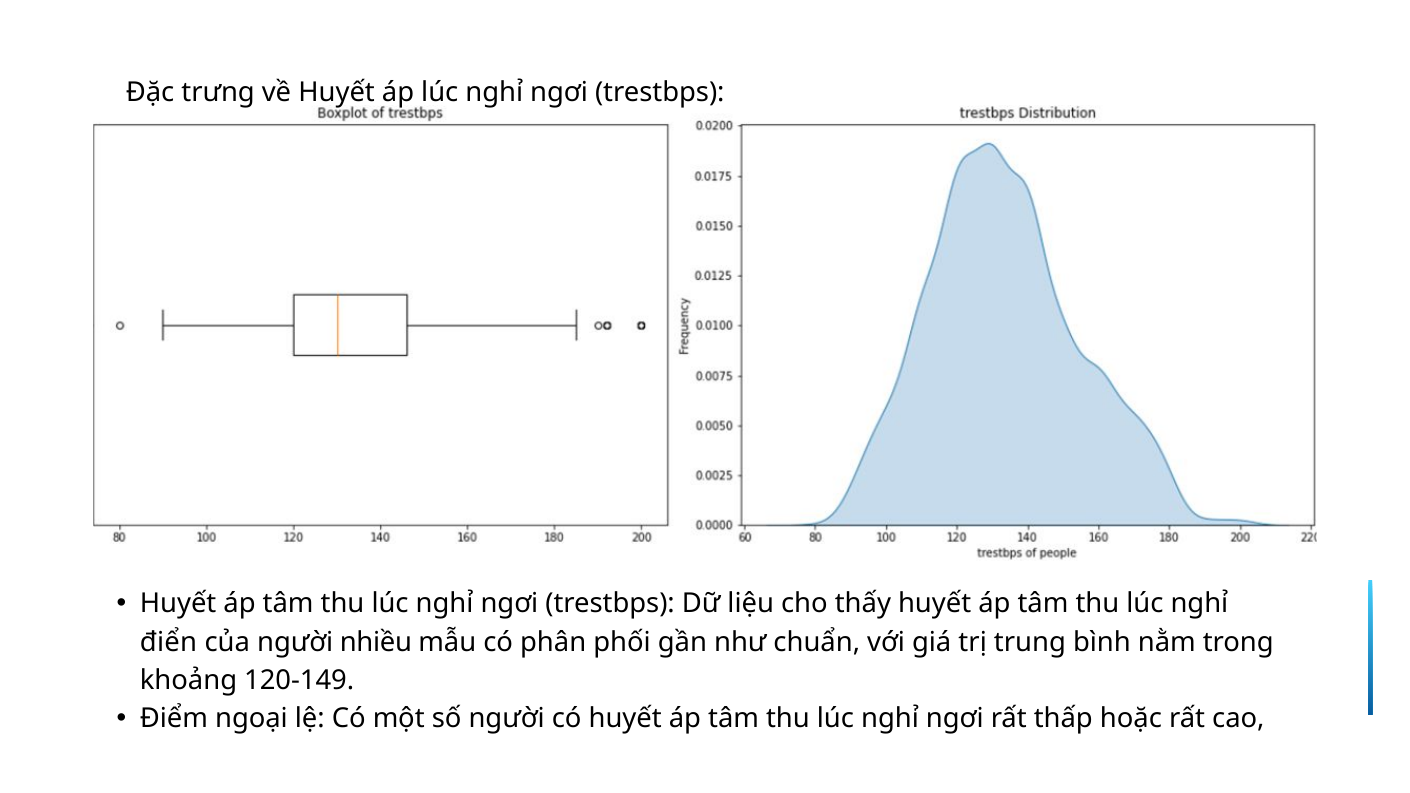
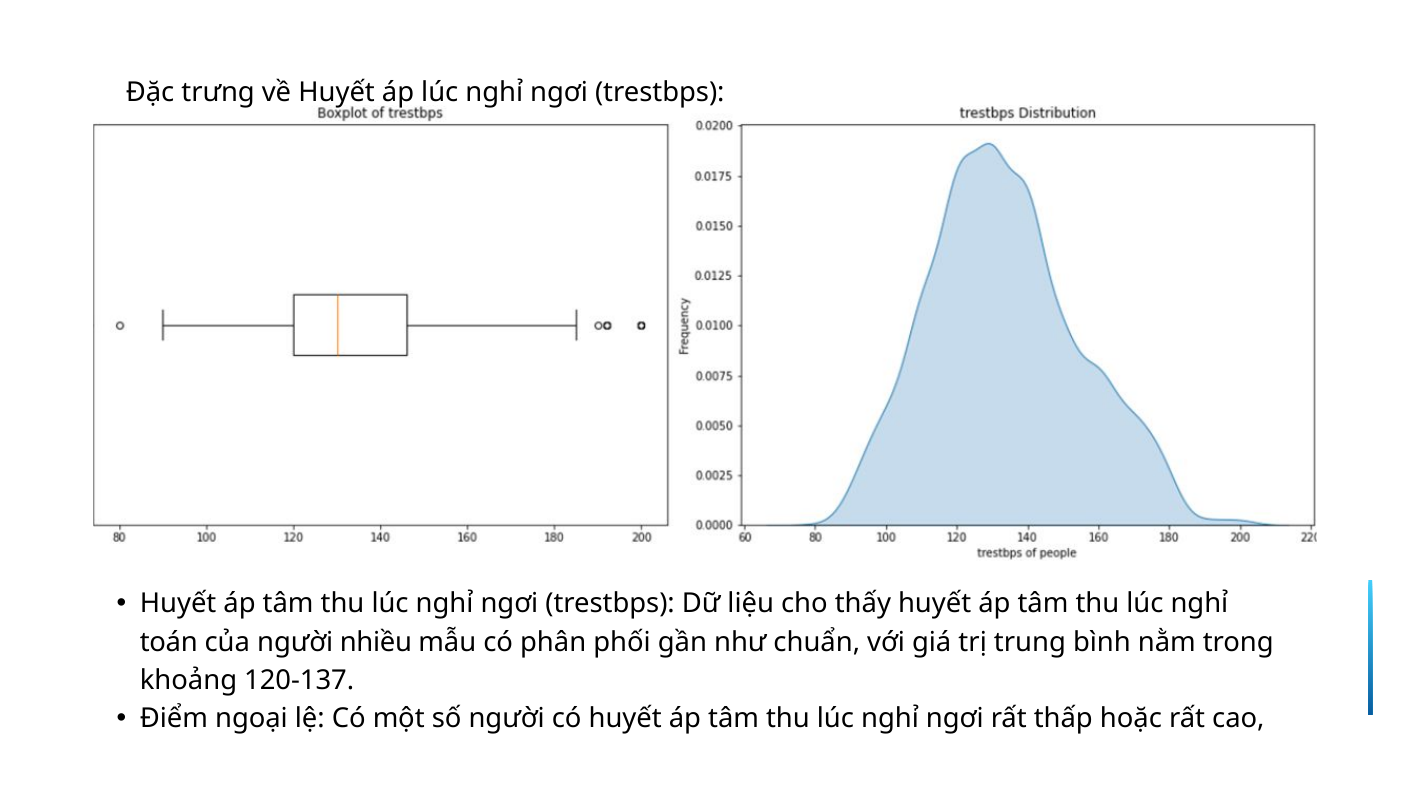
điển: điển -> toán (169, 642)
120-149: 120-149 -> 120-137 (299, 681)
